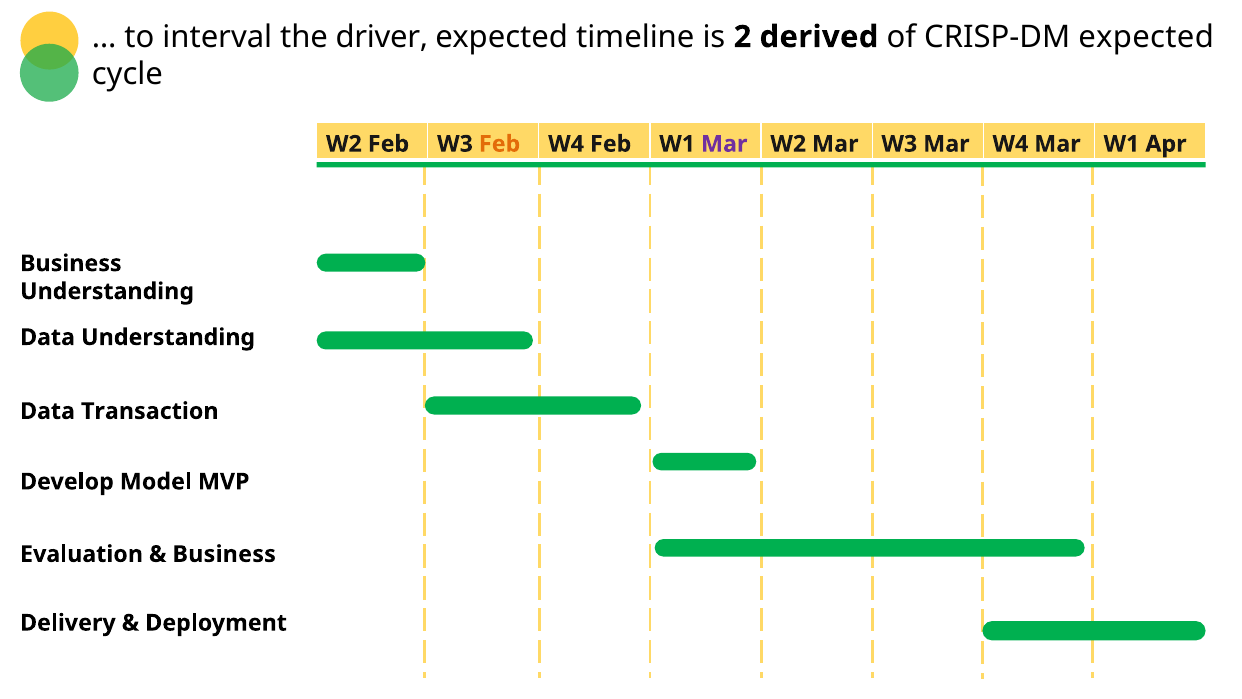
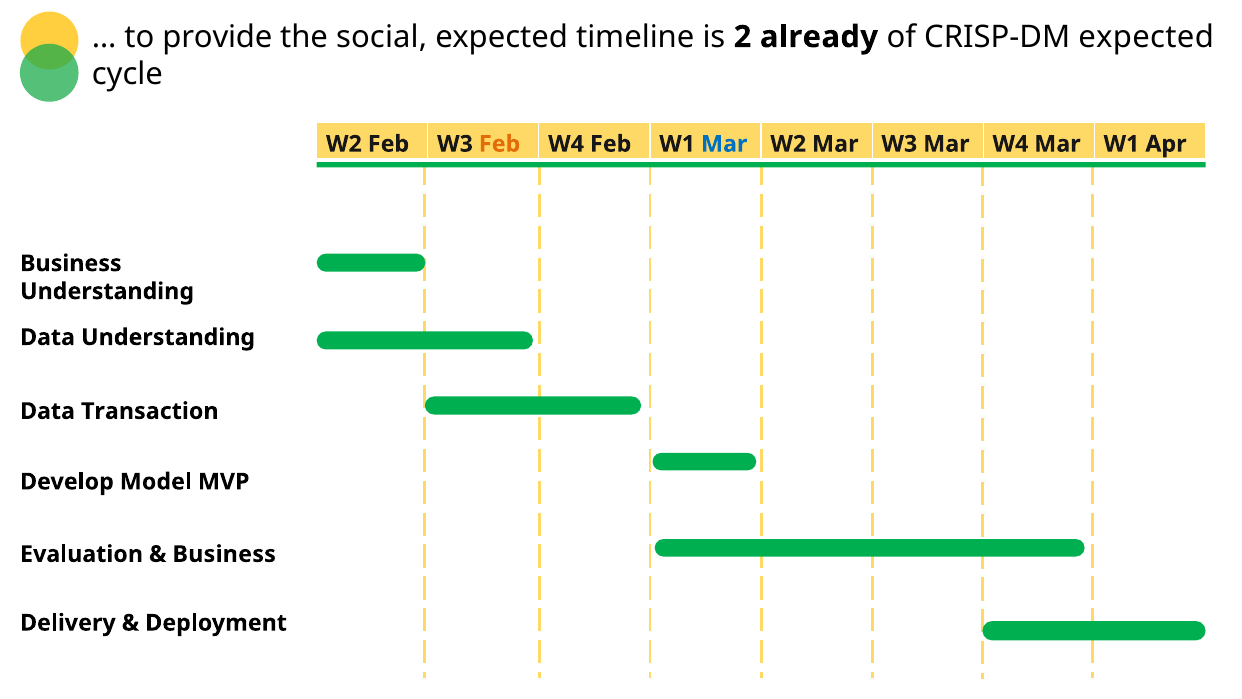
interval: interval -> provide (217, 37)
driver: driver -> social (382, 37)
derived: derived -> already (819, 37)
Mar colour: purple -> blue (724, 144)
